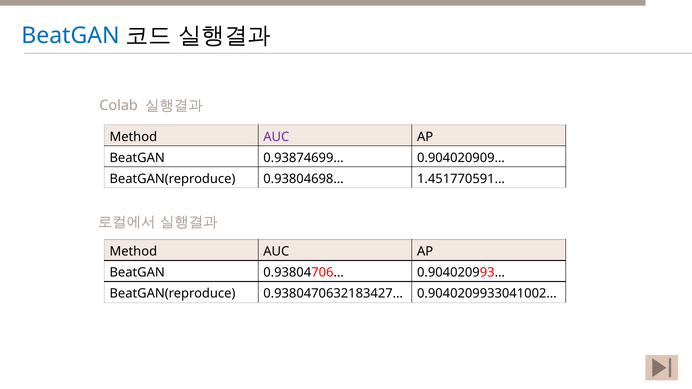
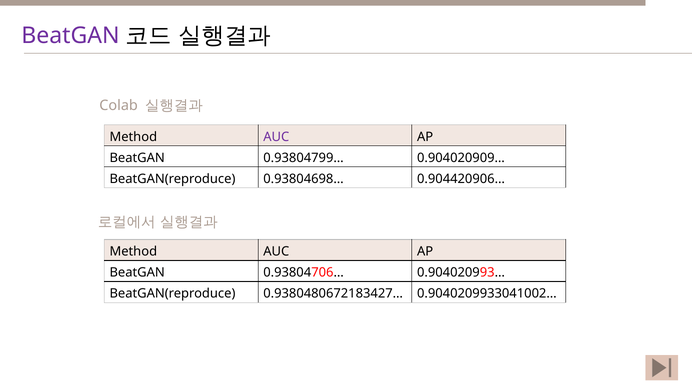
BeatGAN colour: blue -> purple (70, 36)
0.93874699…: 0.93874699… -> 0.93804799… (303, 158)
1.451770591…: 1.451770591… -> 0.904420906… (461, 179)
0.9380470632183427…: 0.9380470632183427… -> 0.9380480672183427… (333, 294)
